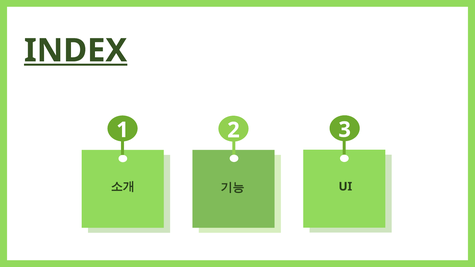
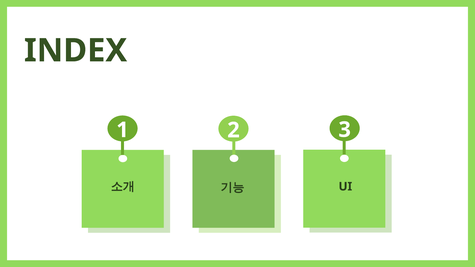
INDEX underline: present -> none (76, 51)
